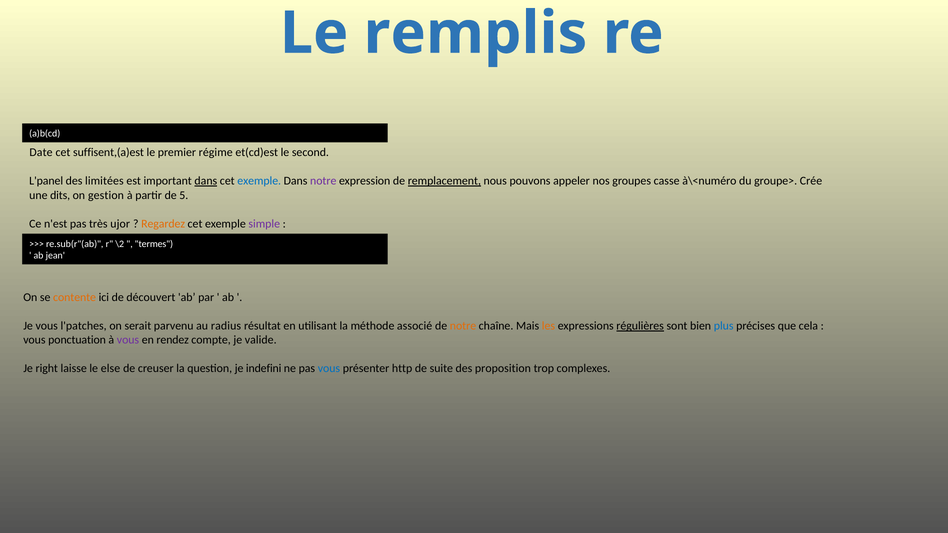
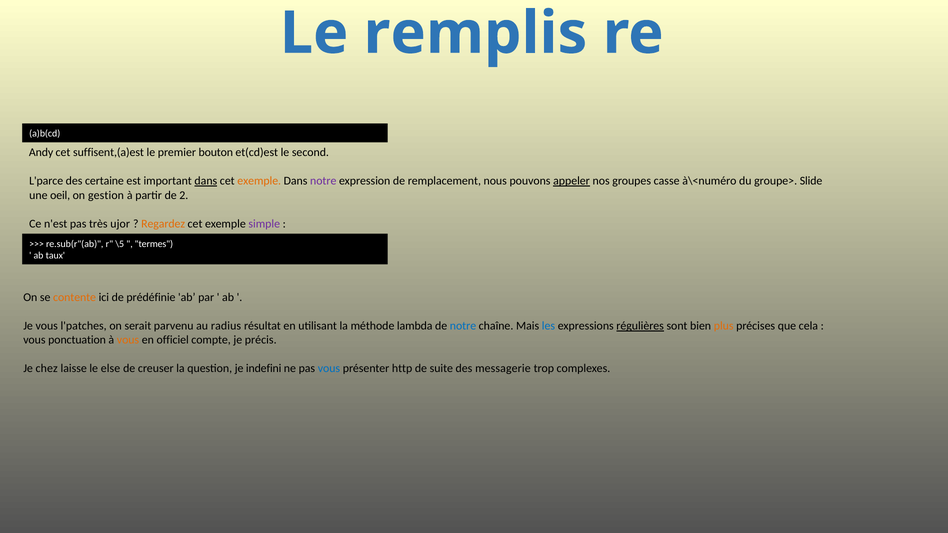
Date: Date -> Andy (41, 153)
régime: régime -> bouton (216, 153)
L'panel: L'panel -> L'parce (46, 181)
limitées: limitées -> certaine (104, 181)
exemple colour: blue -> orange (259, 181)
remplacement underline: present -> none (444, 181)
appeler underline: none -> present (572, 181)
Crée: Crée -> Slide (811, 181)
dits: dits -> oeil (60, 195)
5: 5 -> 2 (184, 195)
\2: \2 -> \5 (120, 244)
jean: jean -> taux (55, 256)
découvert: découvert -> prédéfinie (151, 298)
associé: associé -> lambda (415, 326)
notre colour: orange -> blue (463, 326)
les colour: orange -> blue (548, 326)
plus colour: blue -> orange (724, 326)
vous colour: purple -> orange (128, 340)
rendez: rendez -> officiel (173, 340)
valide: valide -> précis (261, 340)
right: right -> chez (47, 369)
proposition: proposition -> messagerie (503, 369)
